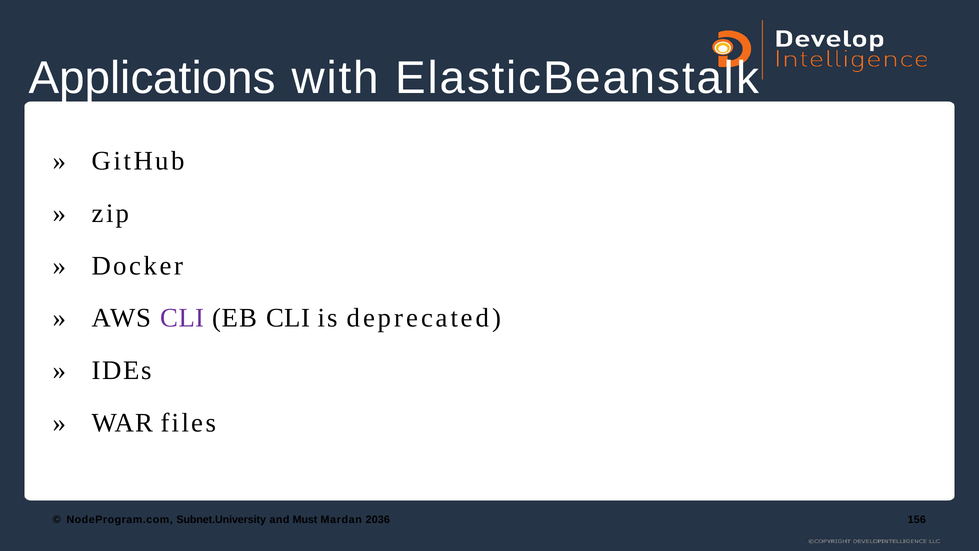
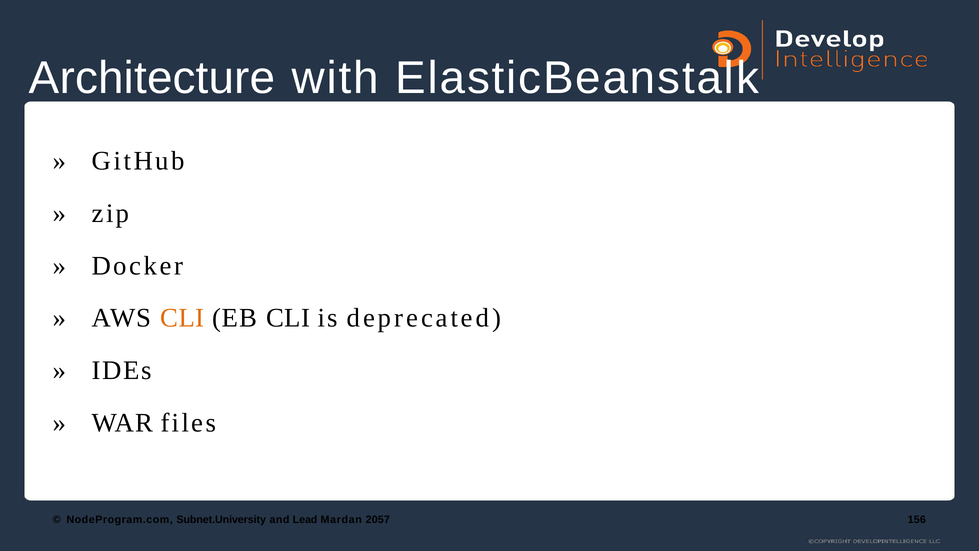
Applications: Applications -> Architecture (152, 78)
CLI colour: purple -> orange (182, 318)
Must: Must -> Lead (305, 519)
2036: 2036 -> 2057 (378, 519)
